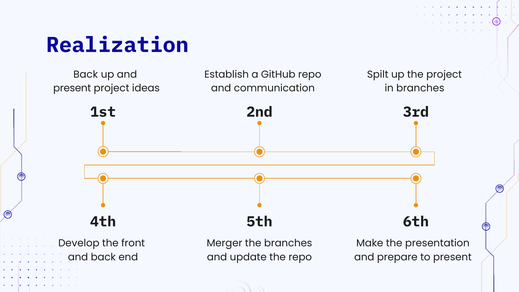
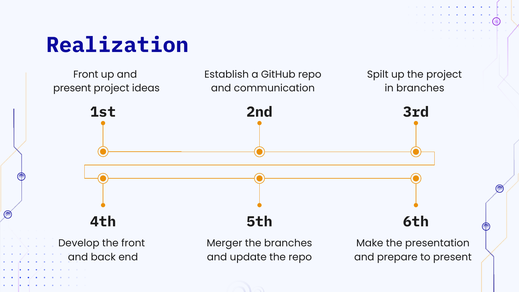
Back: Back -> Front (86, 74)
